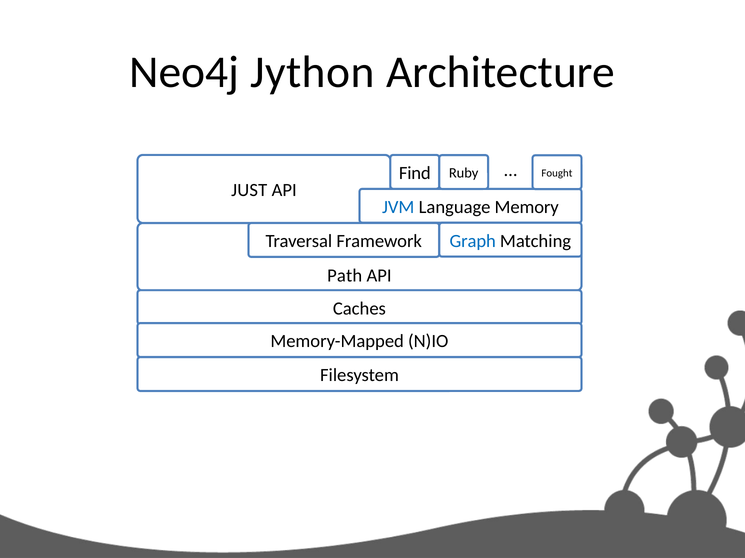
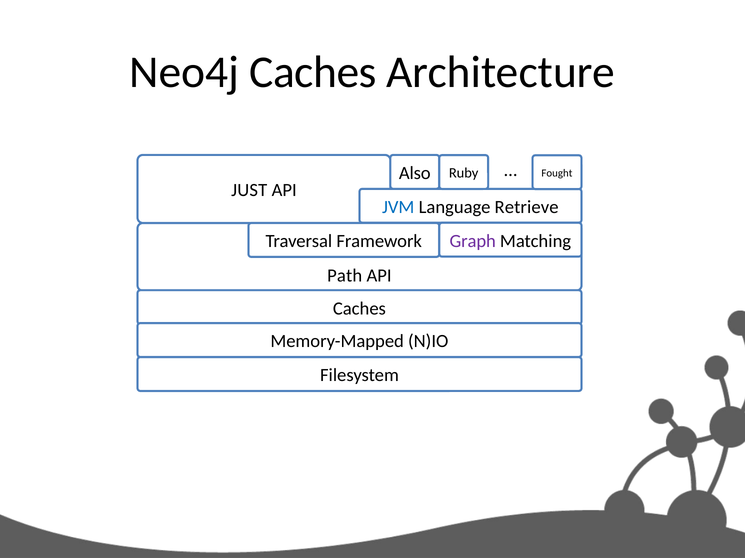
Neo4j Jython: Jython -> Caches (313, 72)
Find: Find -> Also (415, 173)
Memory: Memory -> Retrieve (527, 207)
Graph colour: blue -> purple (473, 241)
